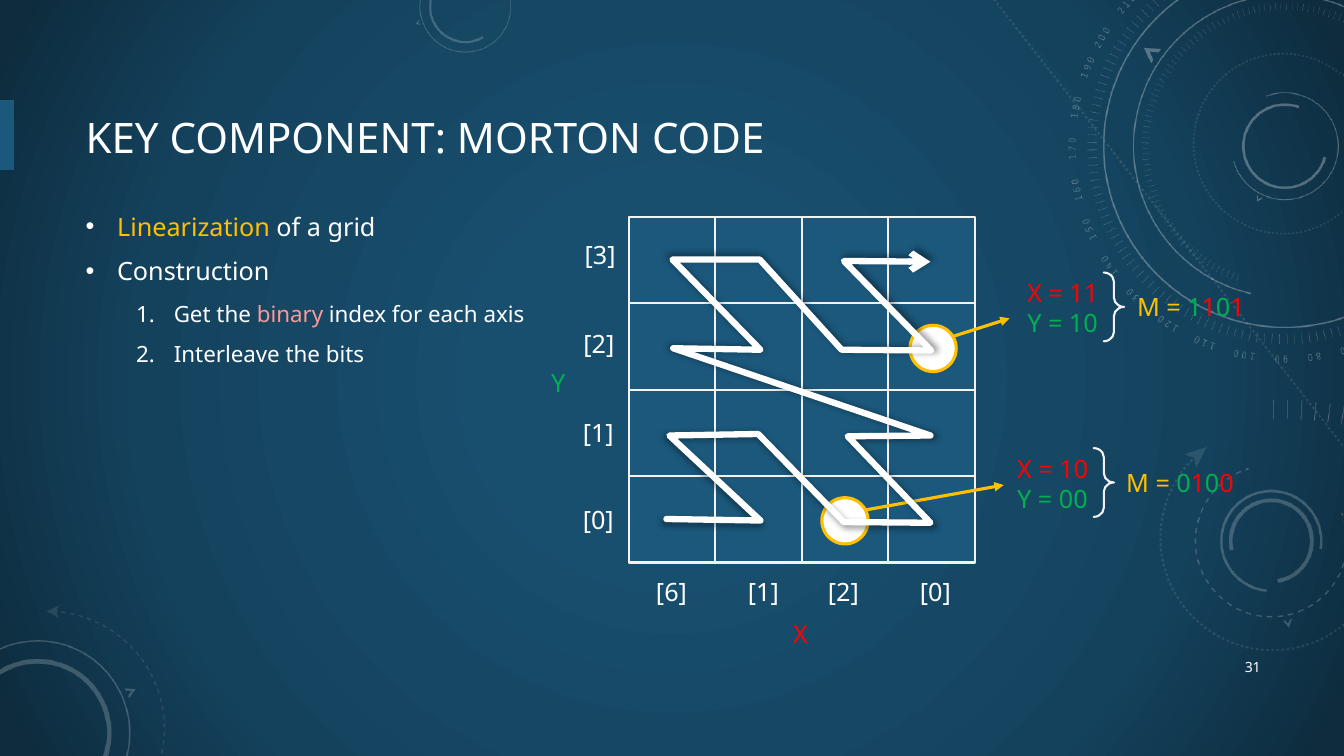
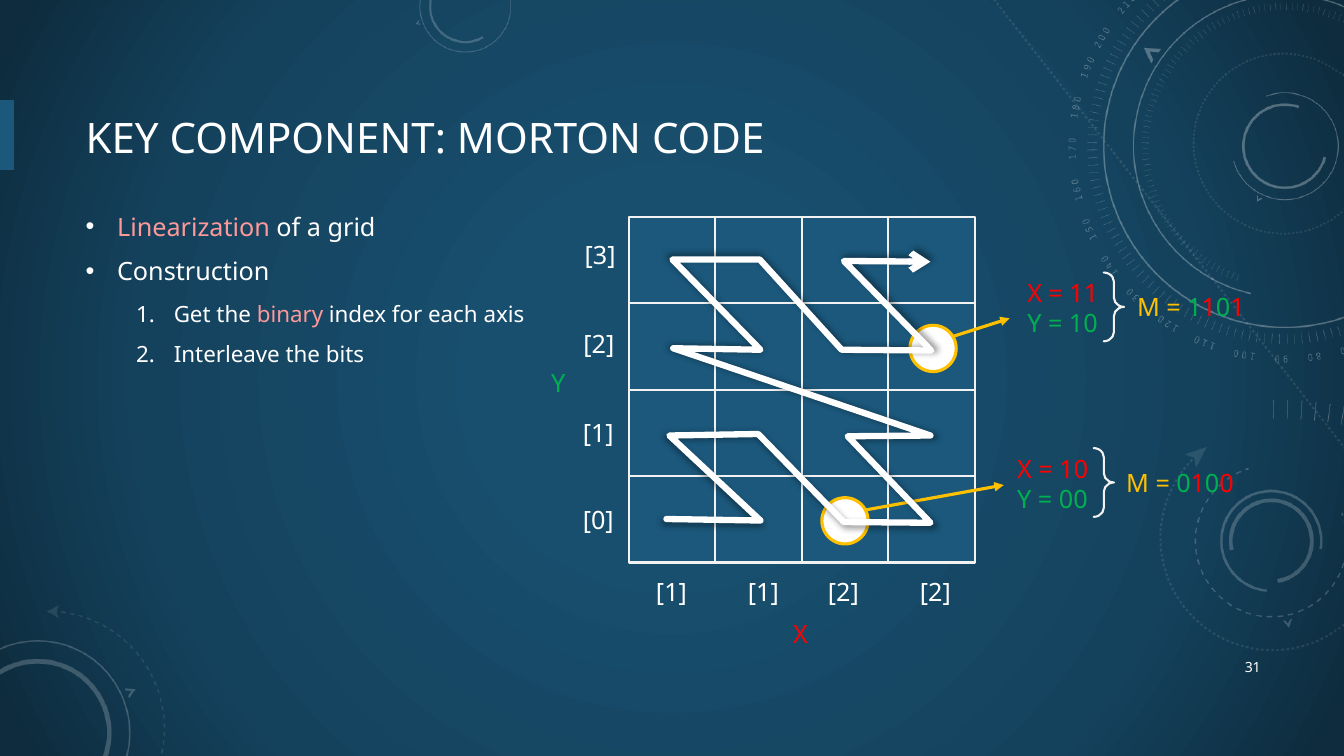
Linearization colour: yellow -> pink (194, 228)
6: 6 -> 1 (671, 593)
2 0: 0 -> 2 (935, 593)
